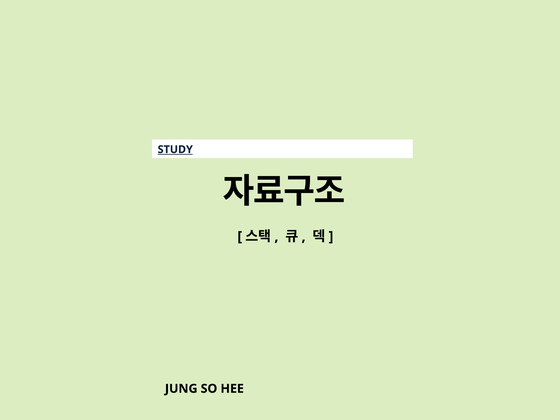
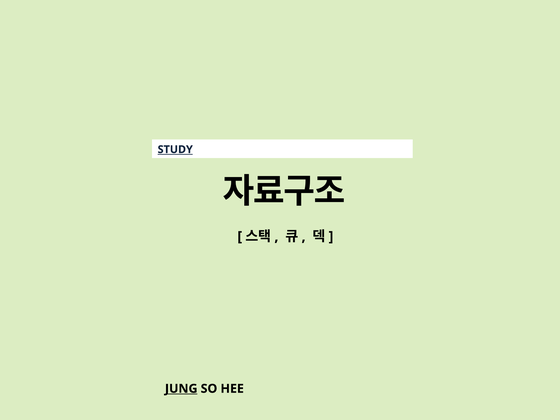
JUNG underline: none -> present (181, 389)
